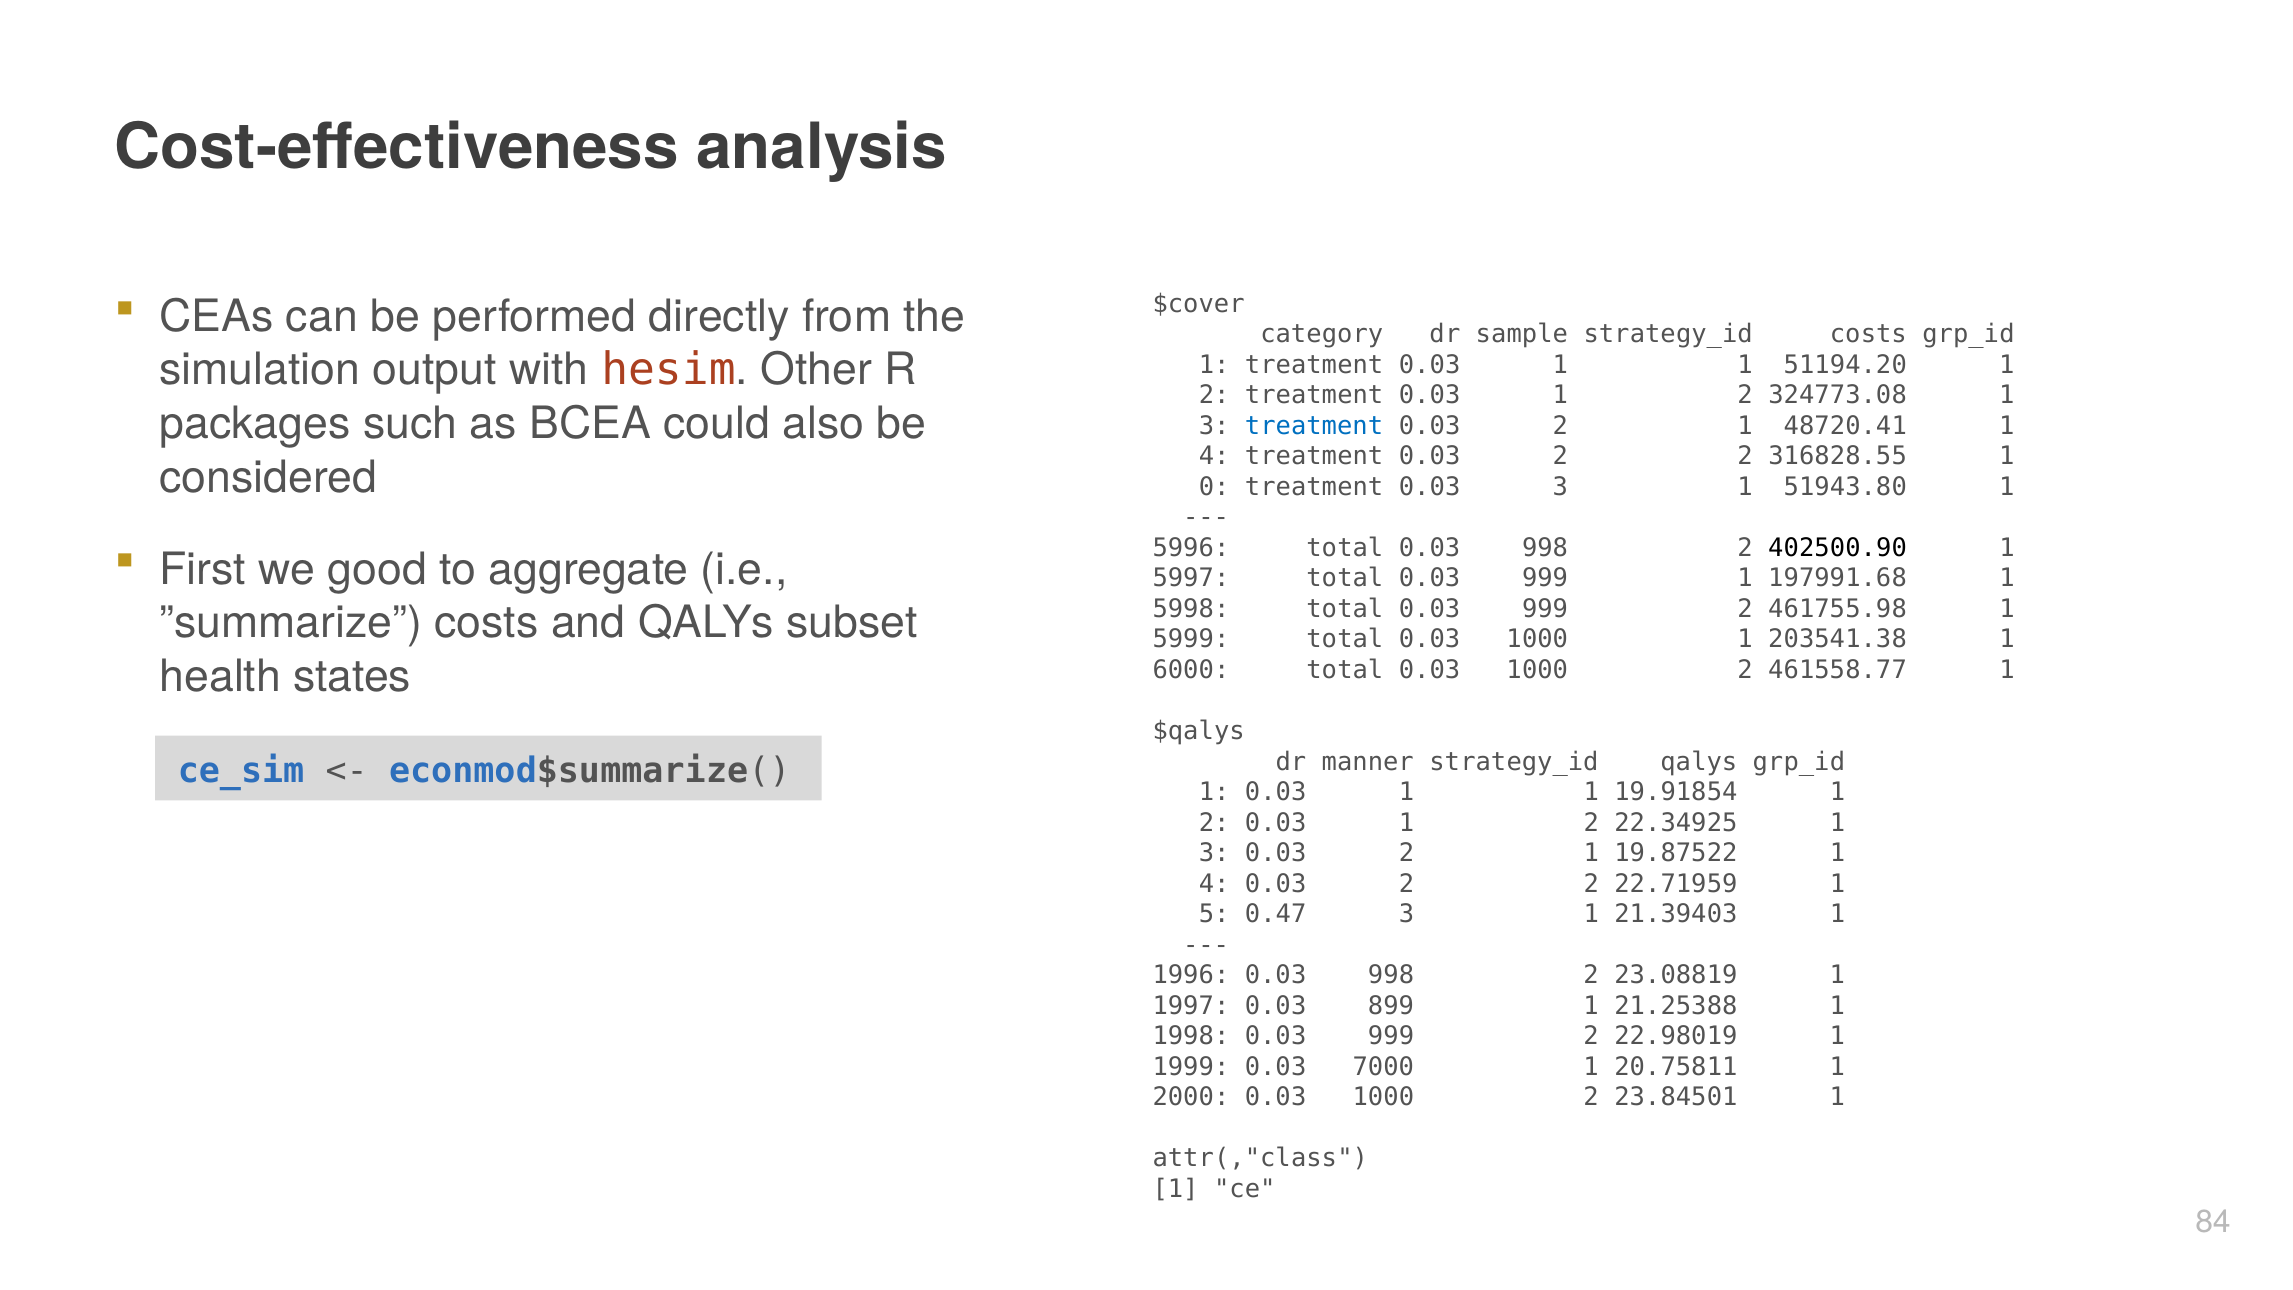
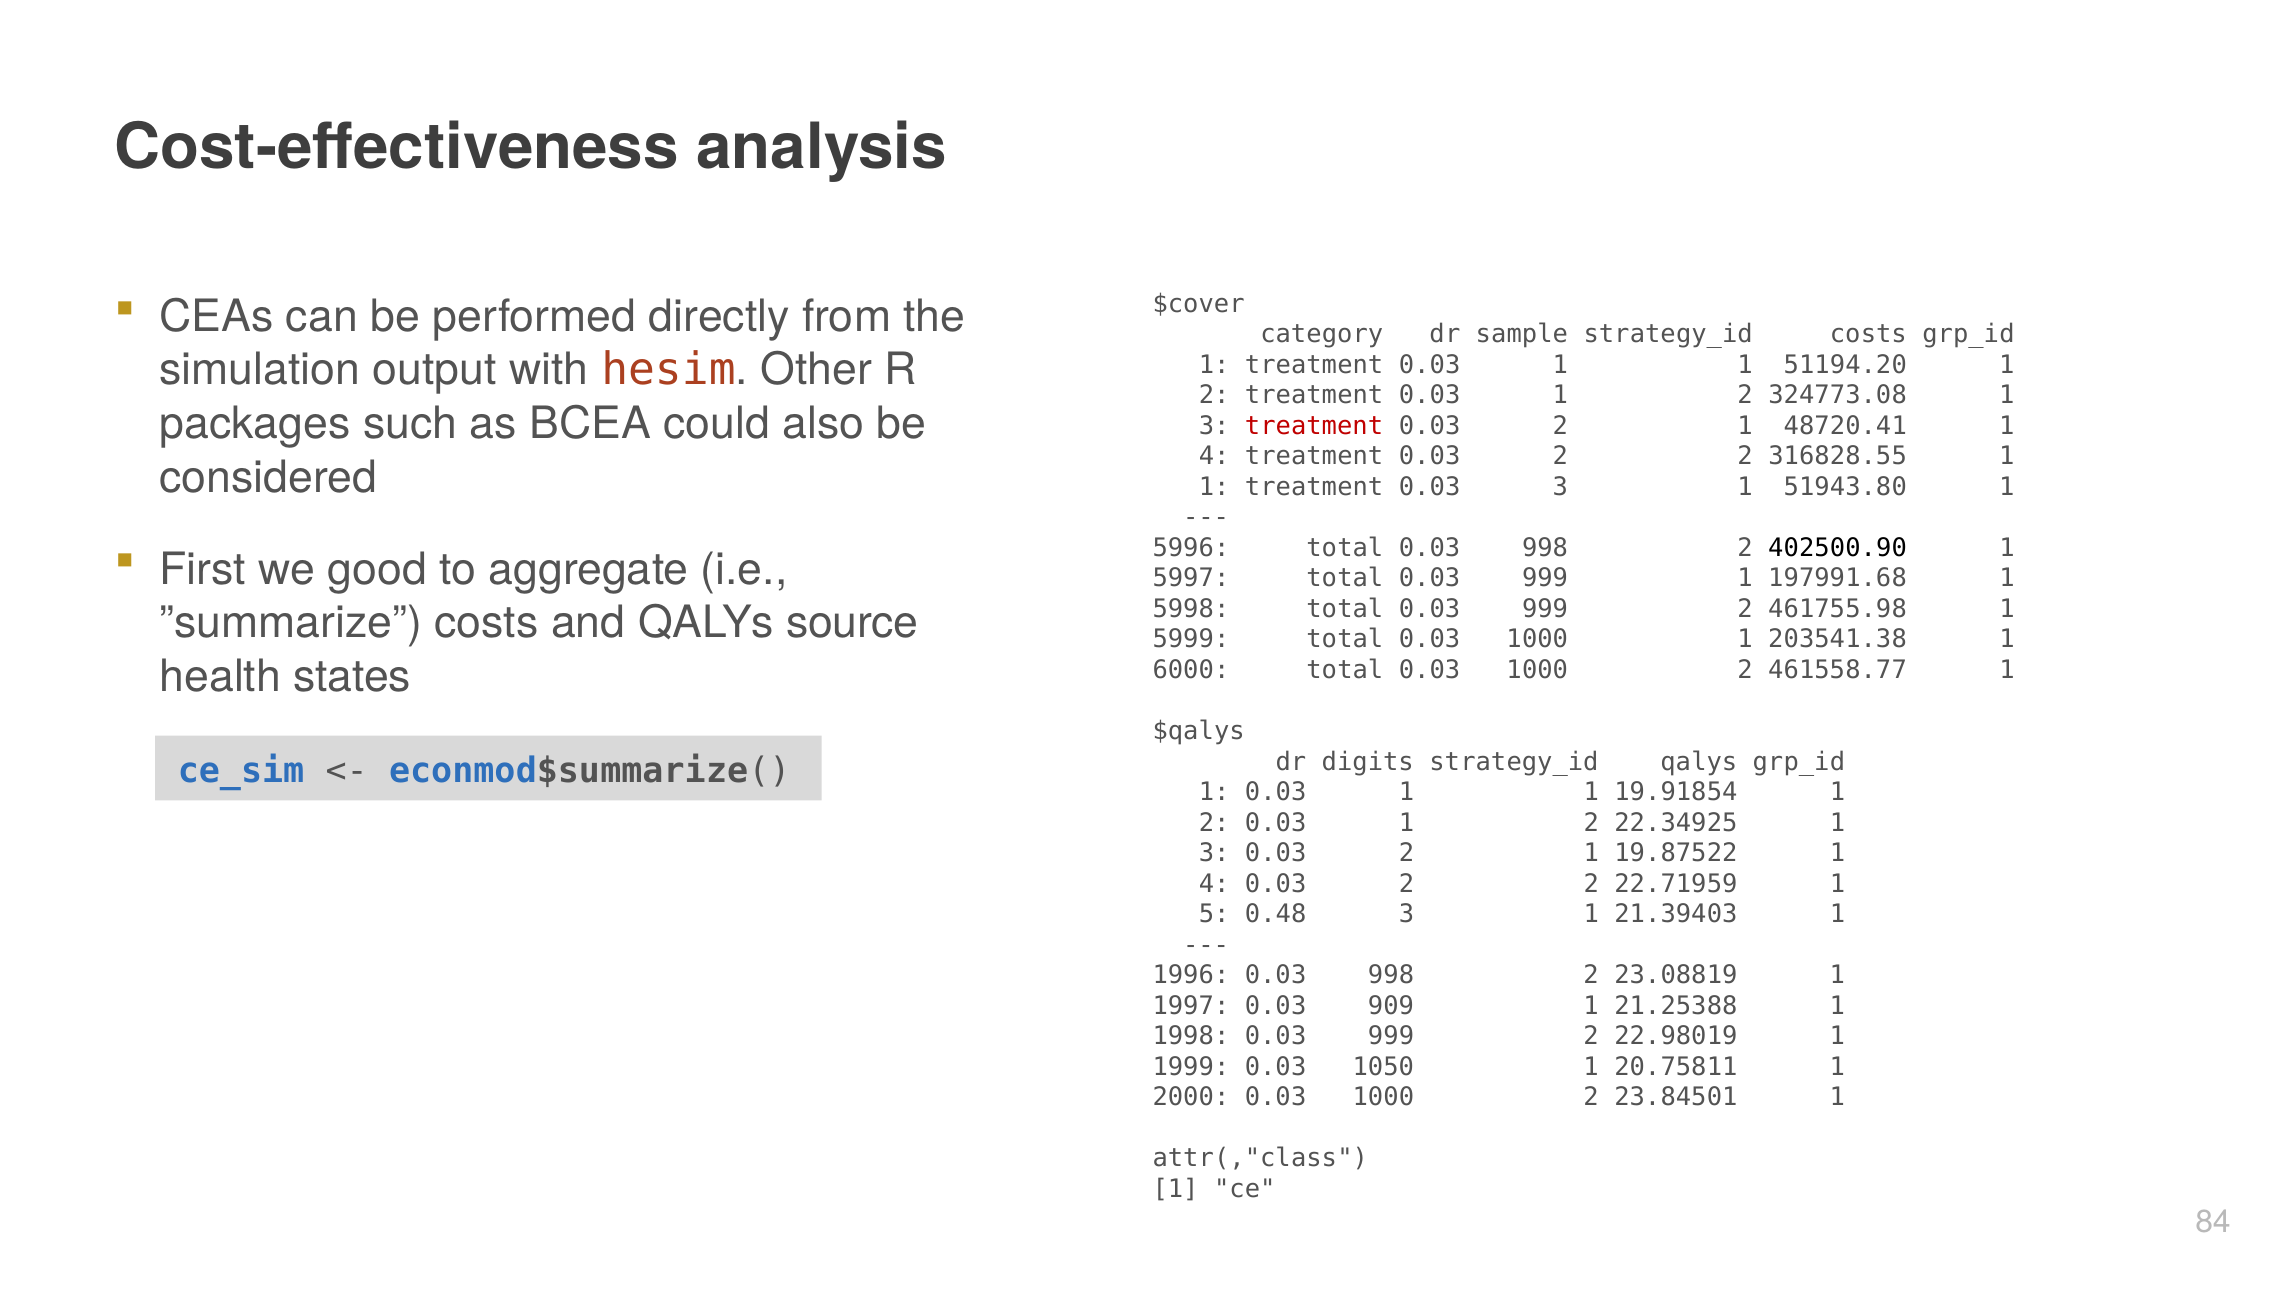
treatment colour: blue -> red (1314, 426)
0: 0 -> 1 (1214, 487)
subset: subset -> source (852, 623)
manner: manner -> digits (1368, 762)
0.47: 0.47 -> 0.48 (1276, 914)
899: 899 -> 909 (1391, 1006)
7000: 7000 -> 1050 (1383, 1067)
